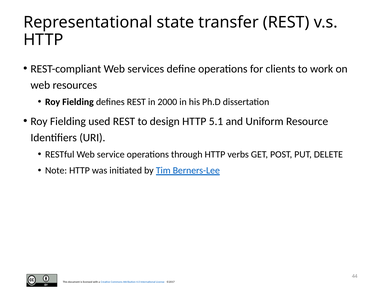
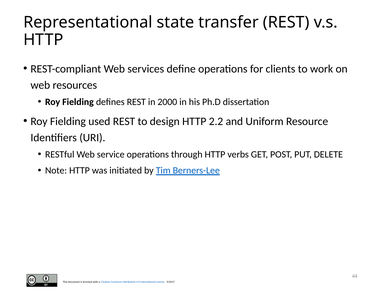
5.1: 5.1 -> 2.2 (216, 121)
